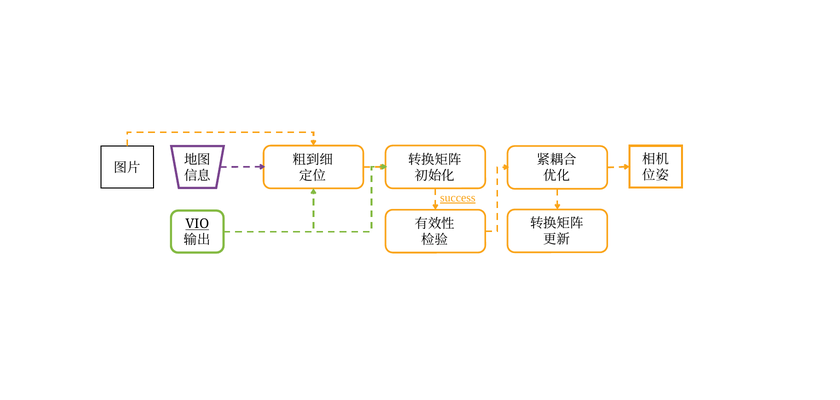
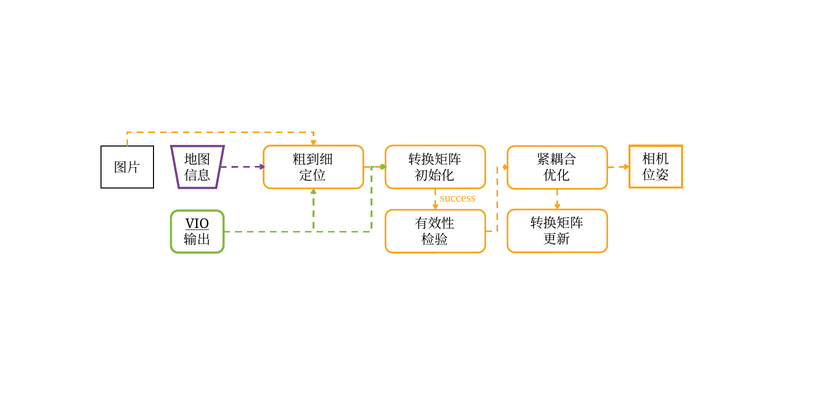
success underline: present -> none (458, 198)
